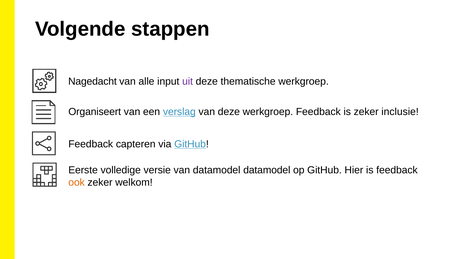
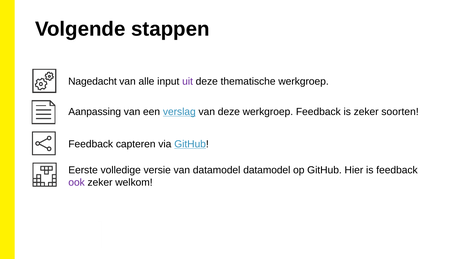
Organiseert: Organiseert -> Aanpassing (95, 112)
inclusie: inclusie -> soorten (400, 112)
ook colour: orange -> purple (77, 182)
